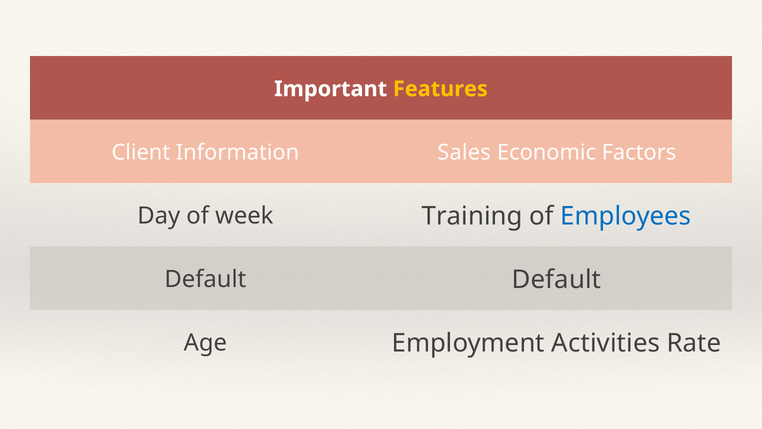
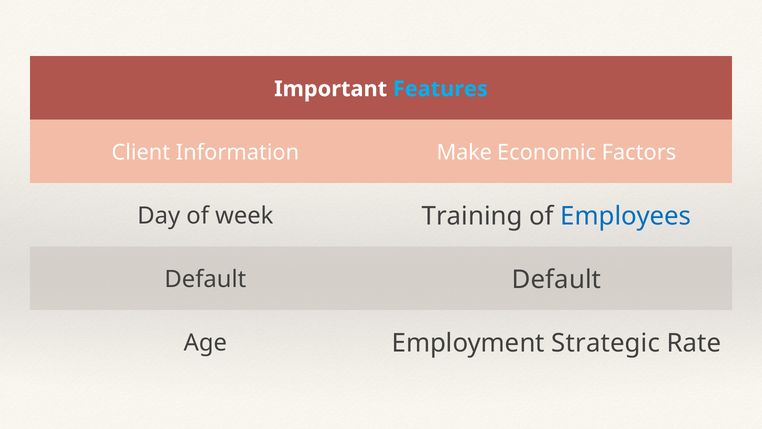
Features colour: yellow -> light blue (440, 89)
Sales: Sales -> Make (464, 152)
Activities: Activities -> Strategic (606, 343)
